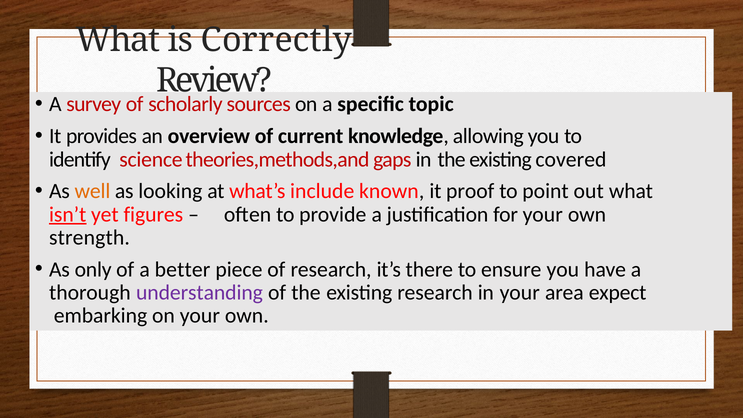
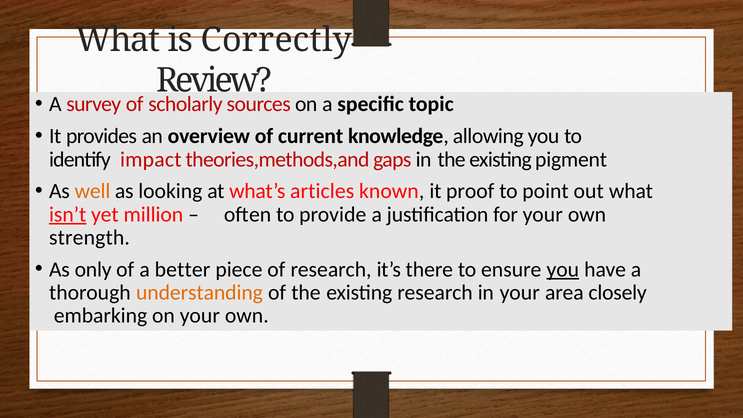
science: science -> impact (151, 159)
covered: covered -> pigment (571, 159)
include: include -> articles (322, 191)
figures: figures -> million (153, 214)
you underline: none -> present (563, 269)
understanding colour: purple -> orange (199, 293)
expect: expect -> closely (618, 293)
